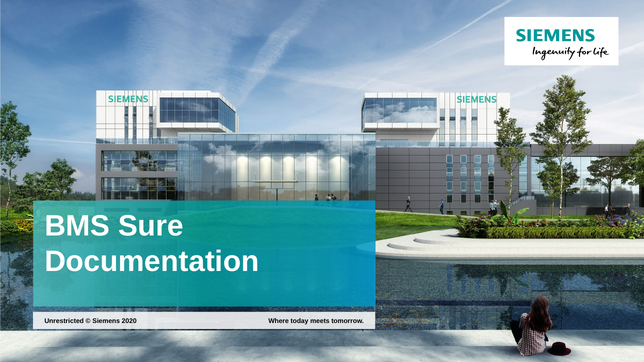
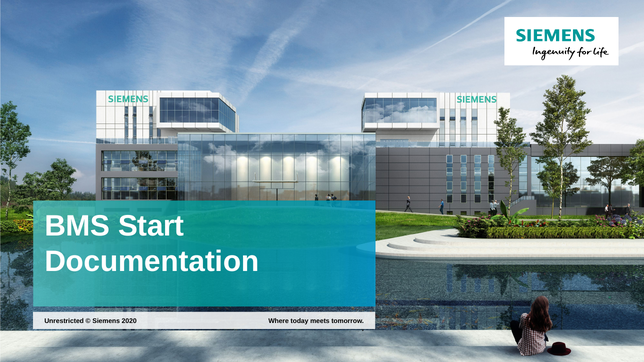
Sure: Sure -> Start (151, 226)
